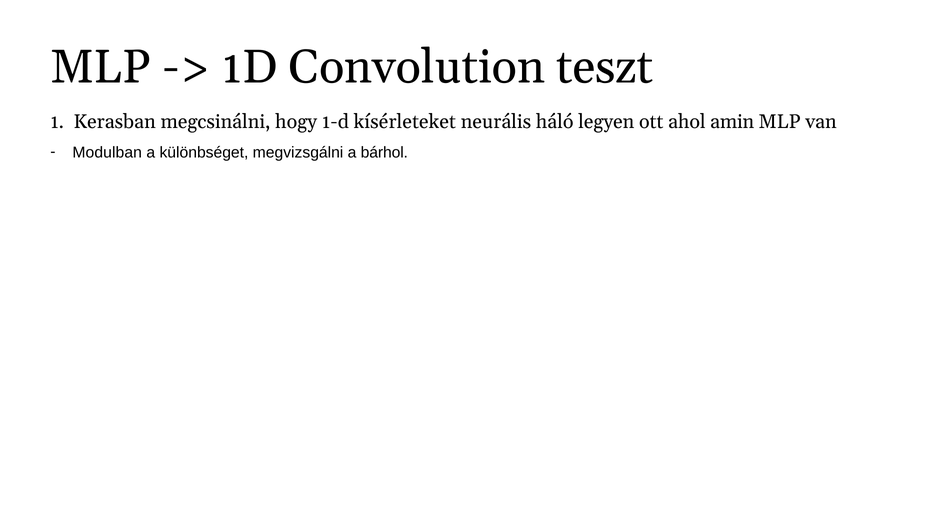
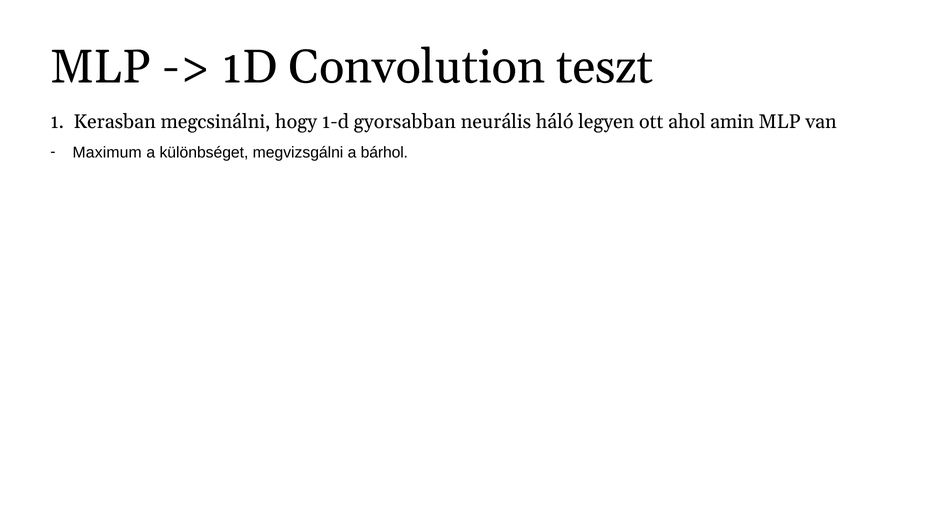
kísérleteket: kísérleteket -> gyorsabban (405, 122)
Modulban: Modulban -> Maximum (107, 152)
